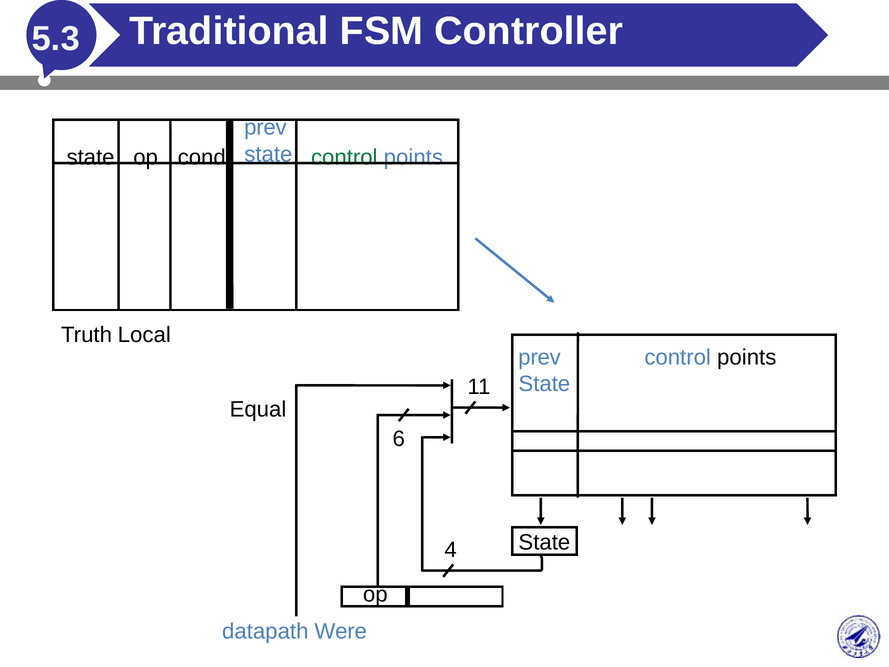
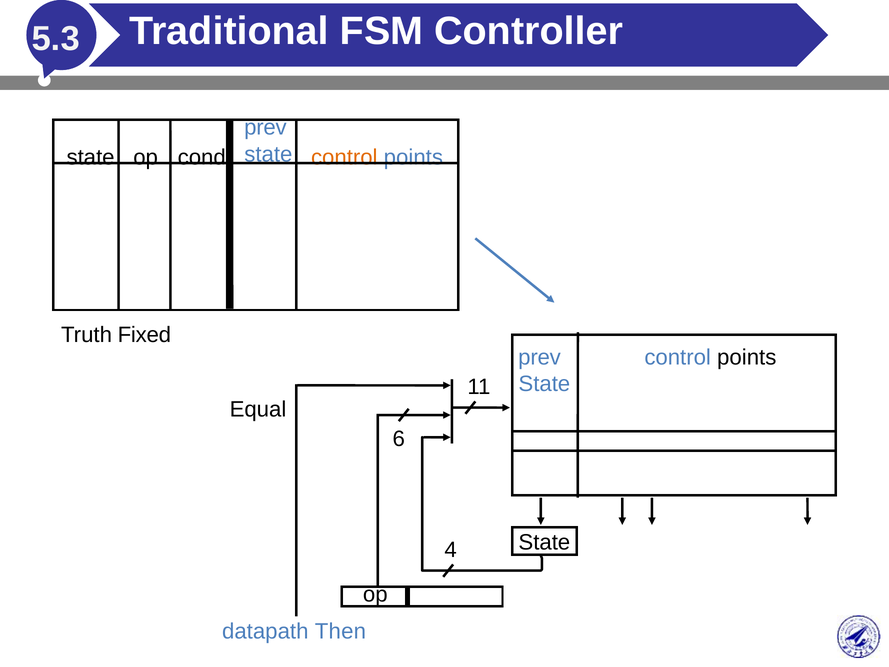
control colour: green -> orange (344, 157)
Local: Local -> Fixed (144, 335)
Were: Were -> Then (340, 631)
